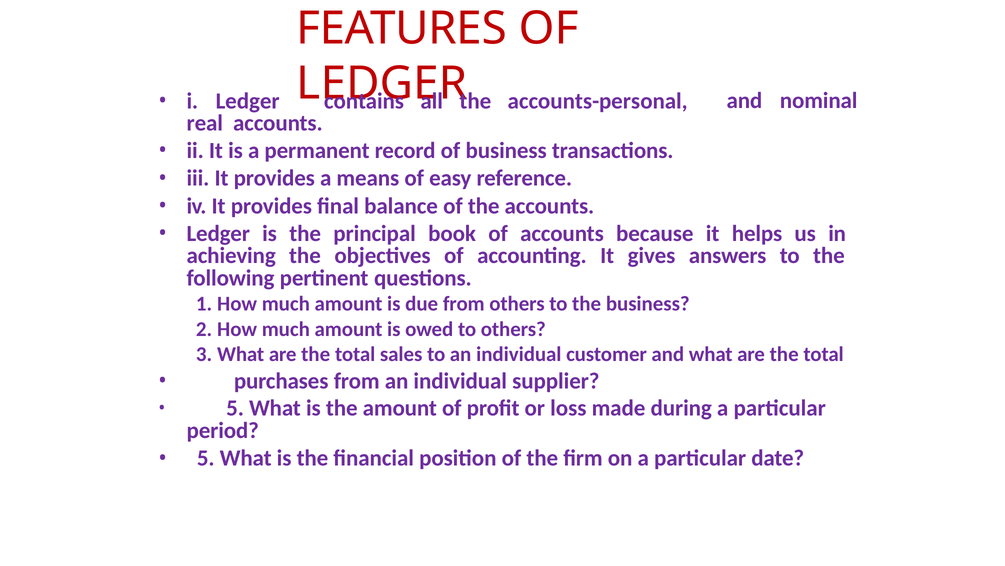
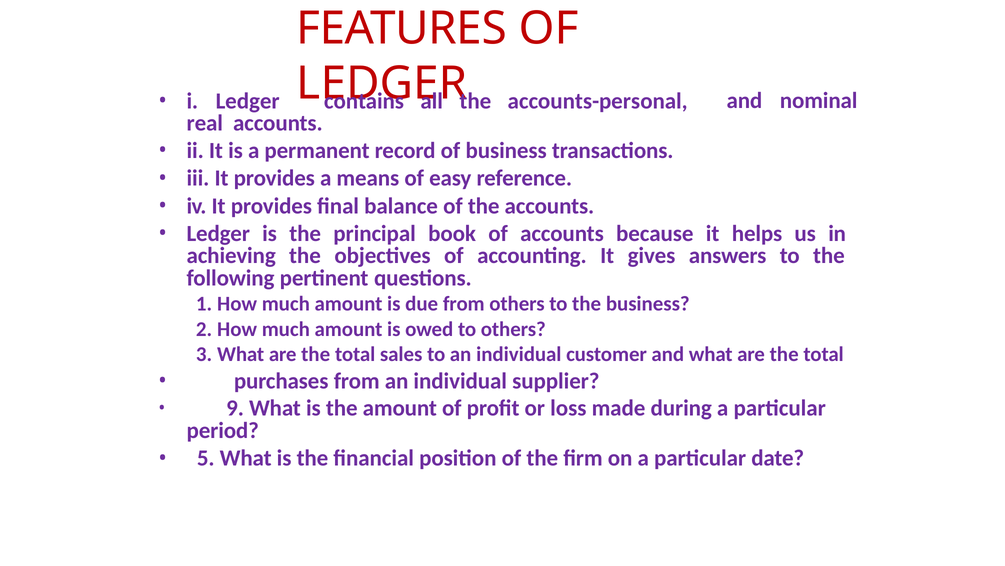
5: 5 -> 9 (235, 408)
